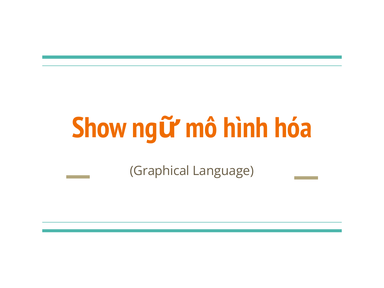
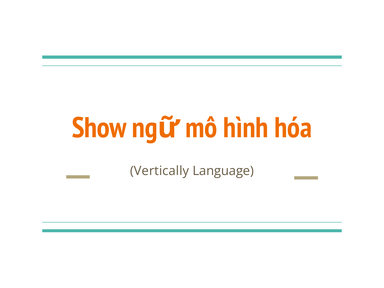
Graphical: Graphical -> Vertically (160, 171)
